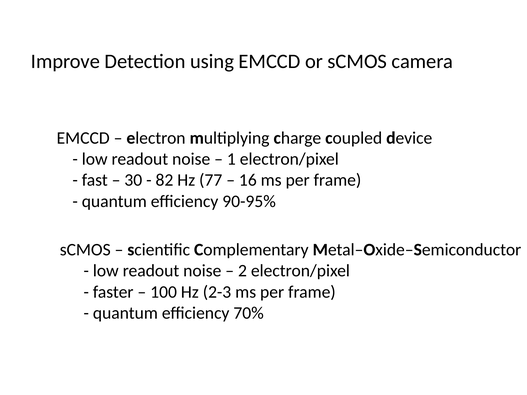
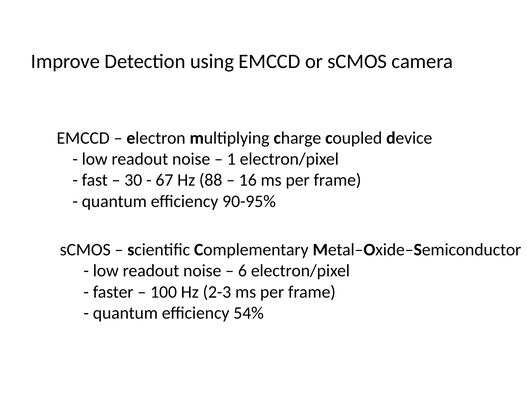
82: 82 -> 67 (164, 180)
77: 77 -> 88 (211, 180)
2: 2 -> 6 (242, 271)
70%: 70% -> 54% (249, 313)
